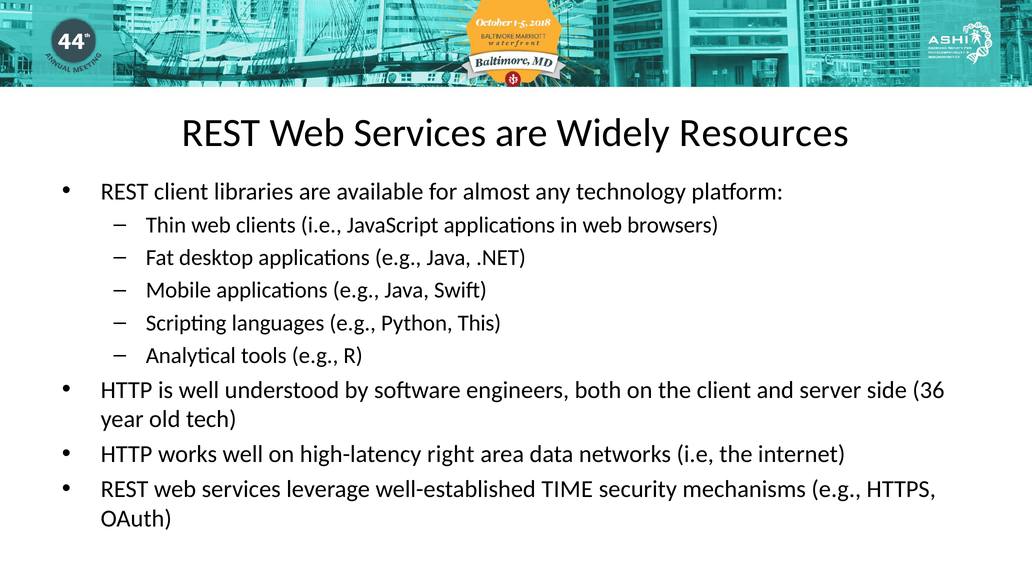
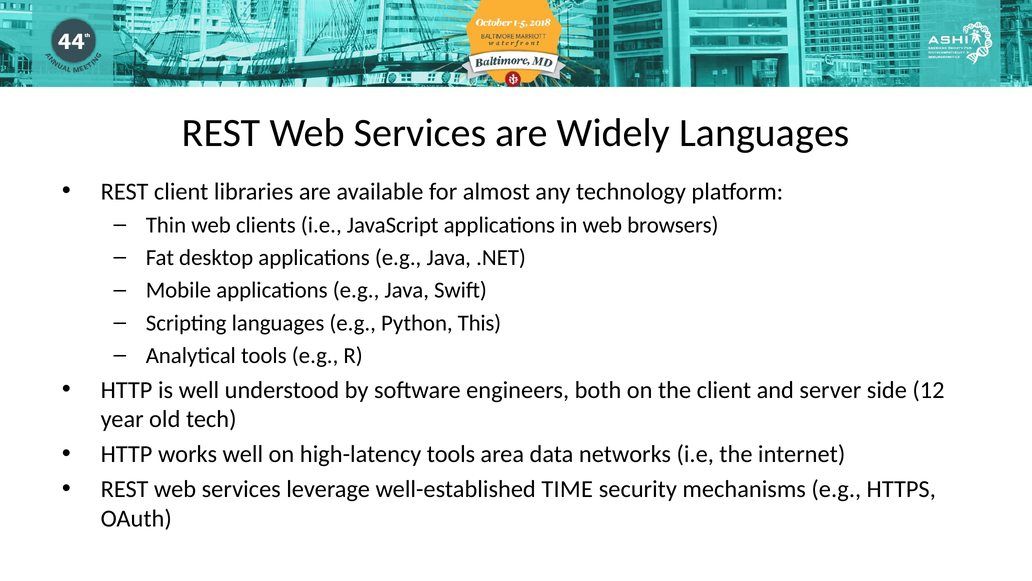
Widely Resources: Resources -> Languages (764, 133)
36: 36 -> 12 (928, 390)
high-latency right: right -> tools (451, 454)
